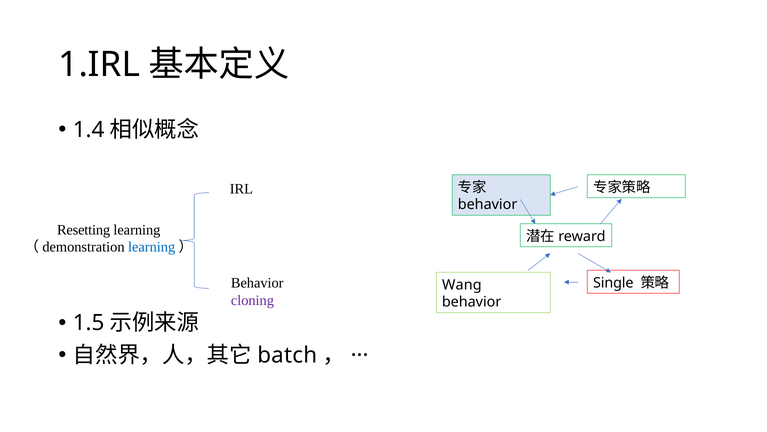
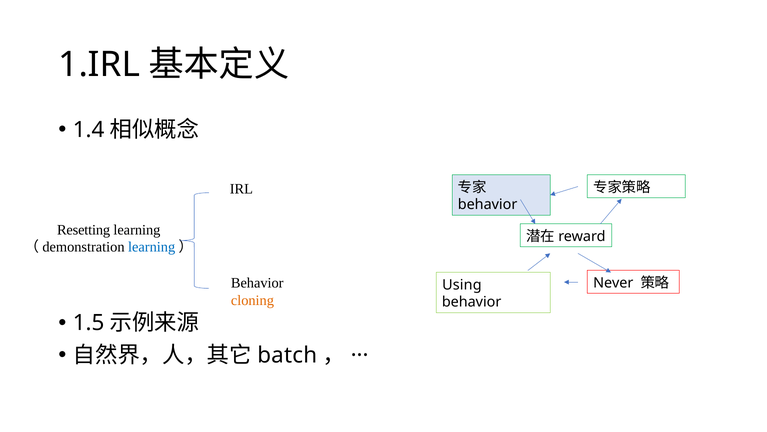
Single: Single -> Never (613, 283)
Wang: Wang -> Using (462, 285)
cloning colour: purple -> orange (252, 300)
